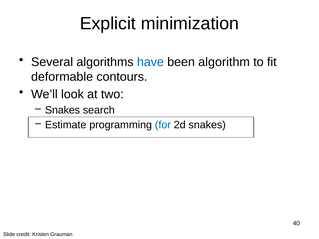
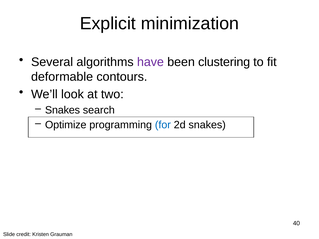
have colour: blue -> purple (150, 62)
algorithm: algorithm -> clustering (224, 62)
Estimate: Estimate -> Optimize (66, 125)
